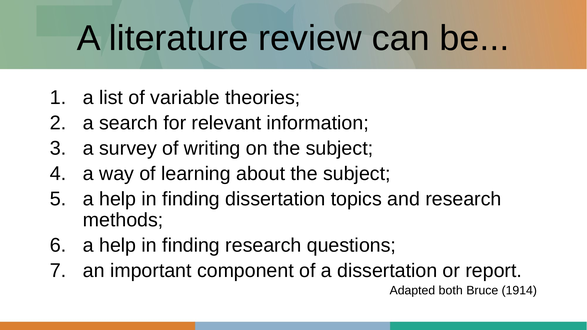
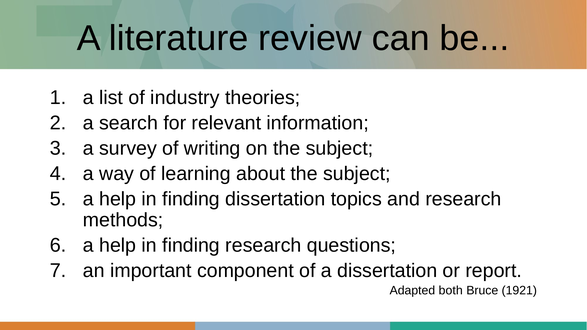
variable: variable -> industry (185, 98)
1914: 1914 -> 1921 (519, 291)
